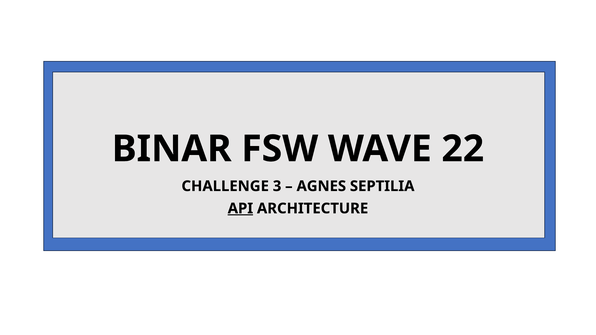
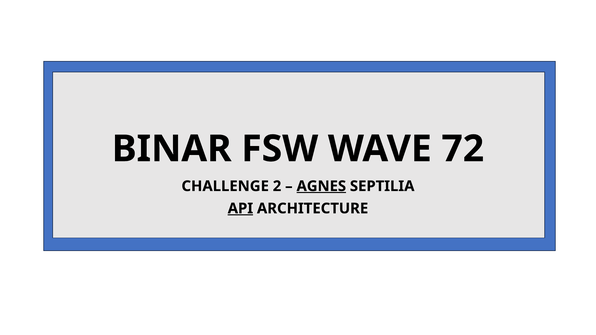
22: 22 -> 72 (463, 149)
3: 3 -> 2 (277, 186)
AGNES underline: none -> present (321, 186)
